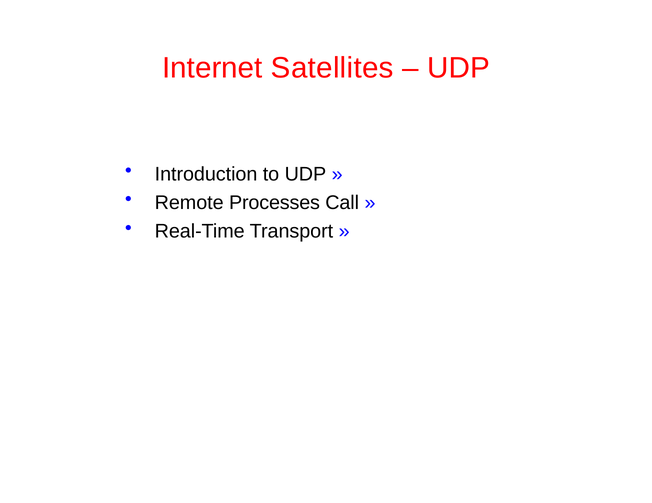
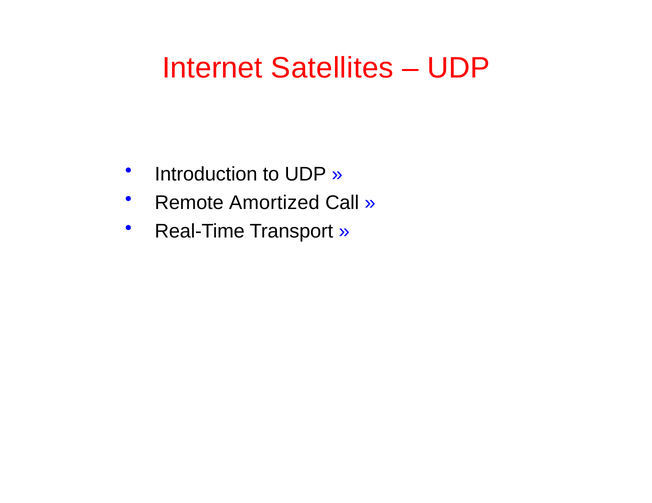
Processes: Processes -> Amortized (274, 203)
